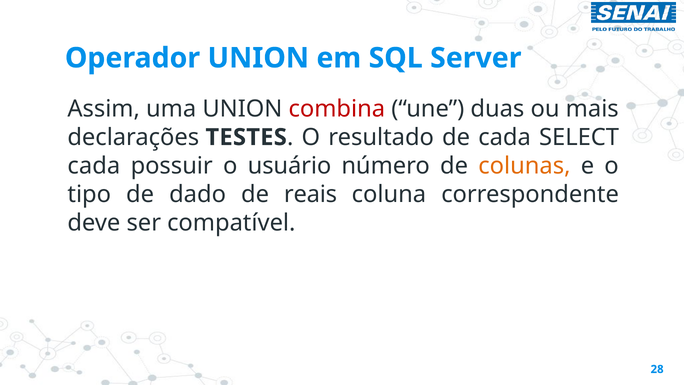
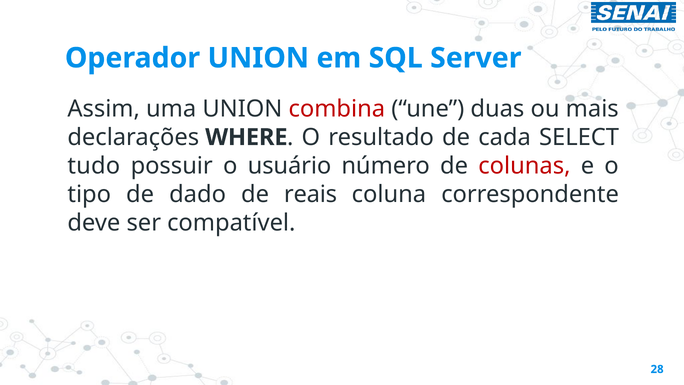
TESTES: TESTES -> WHERE (246, 137)
cada: cada -> tudo (94, 166)
colunas colour: orange -> red (524, 166)
